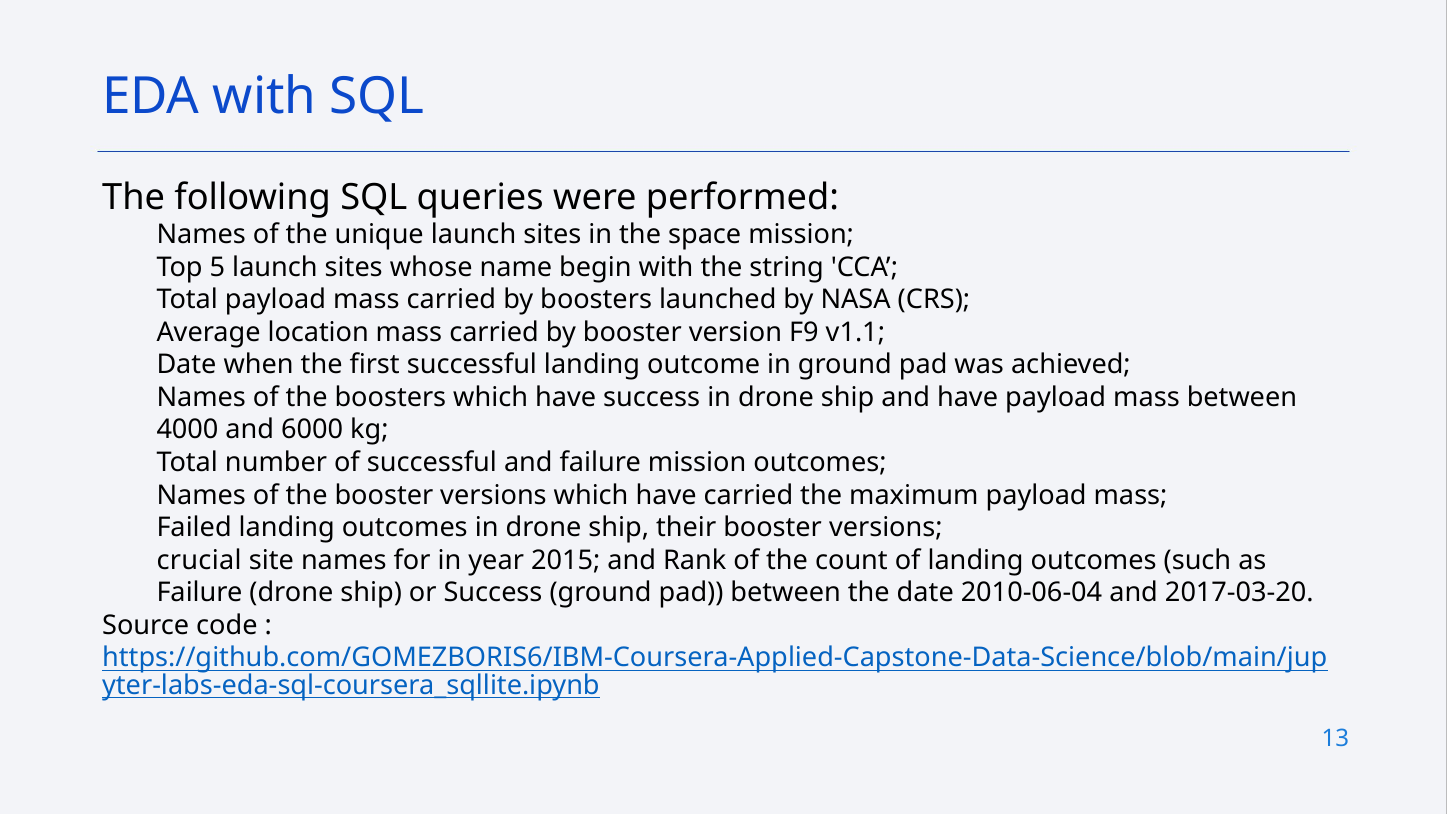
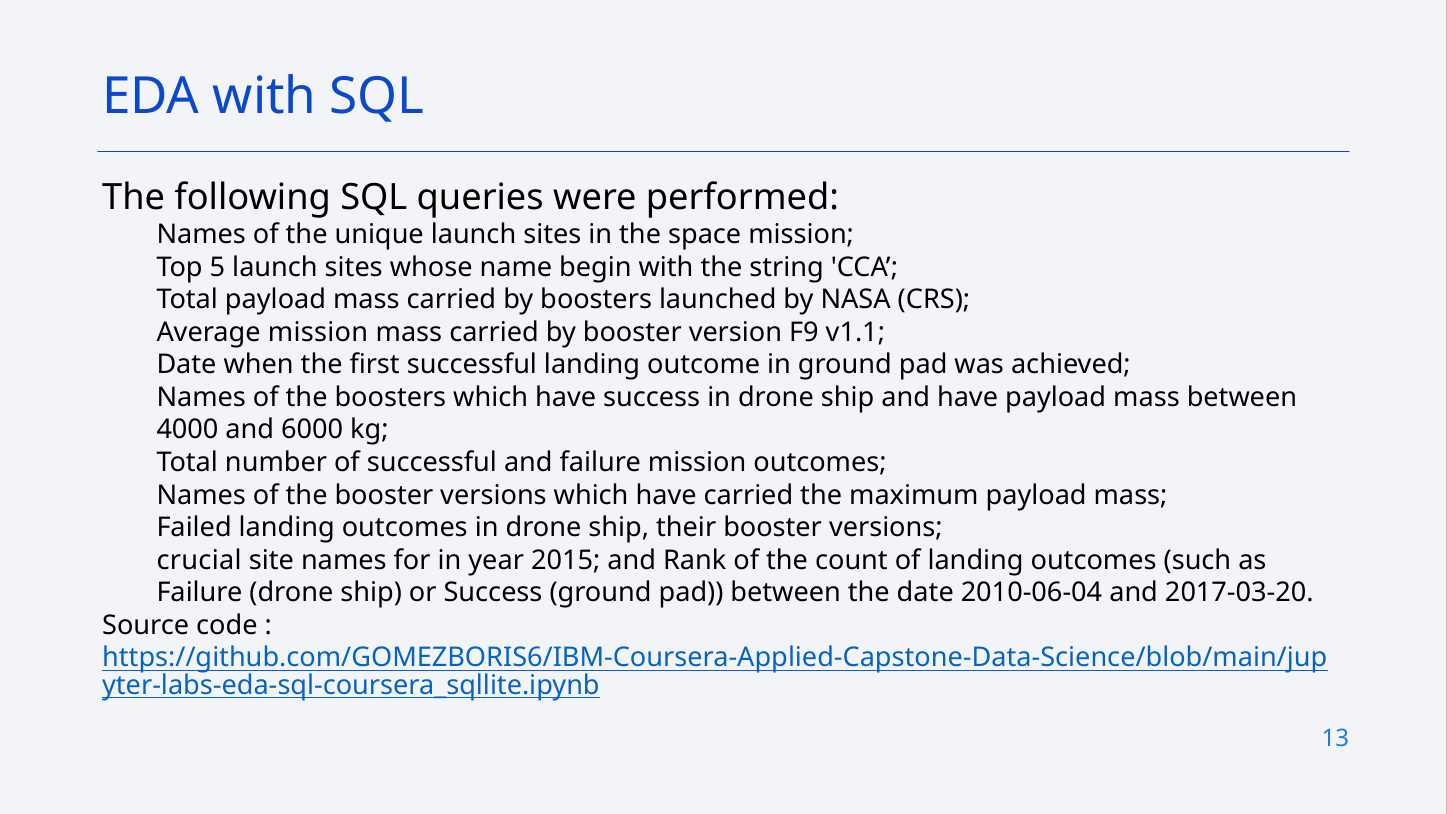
Average location: location -> mission (318, 332)
